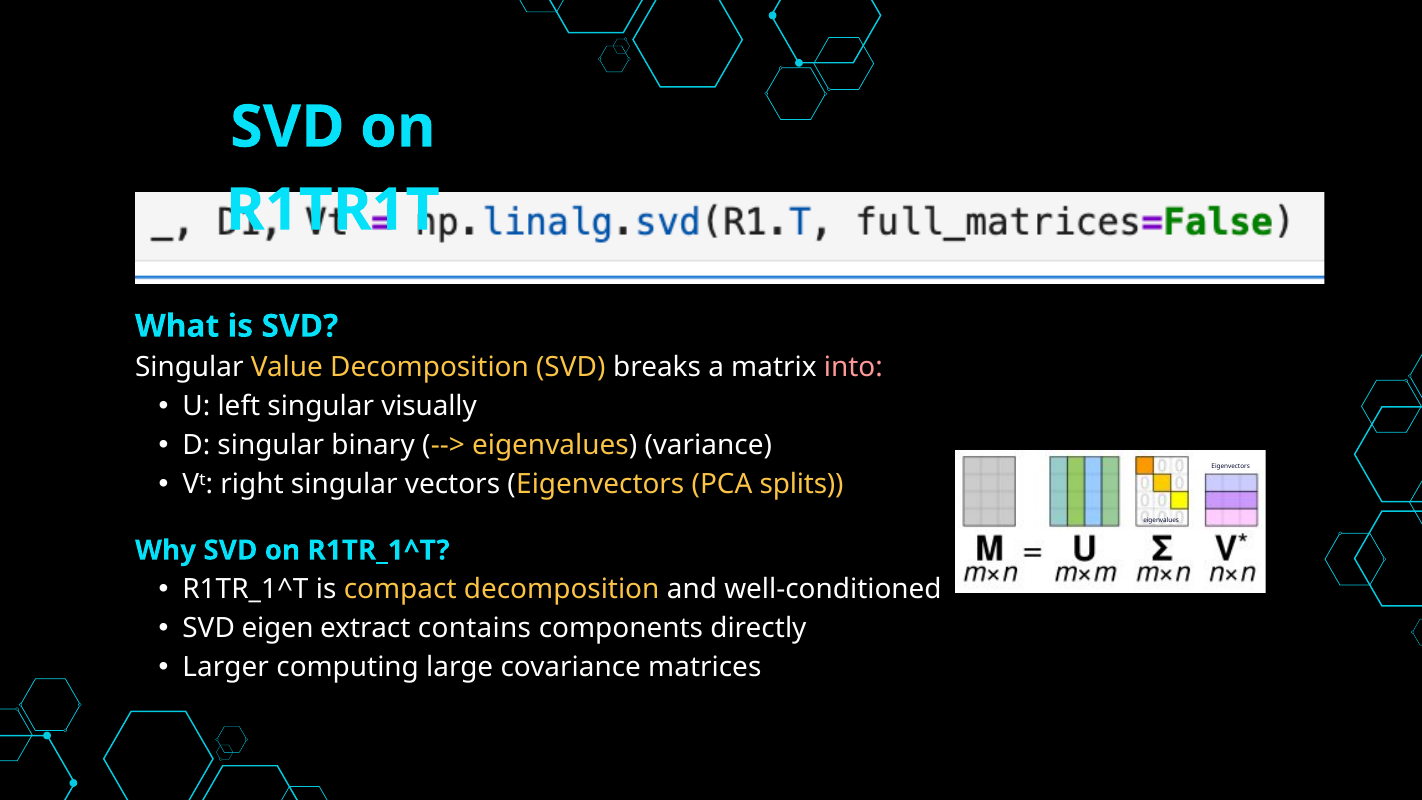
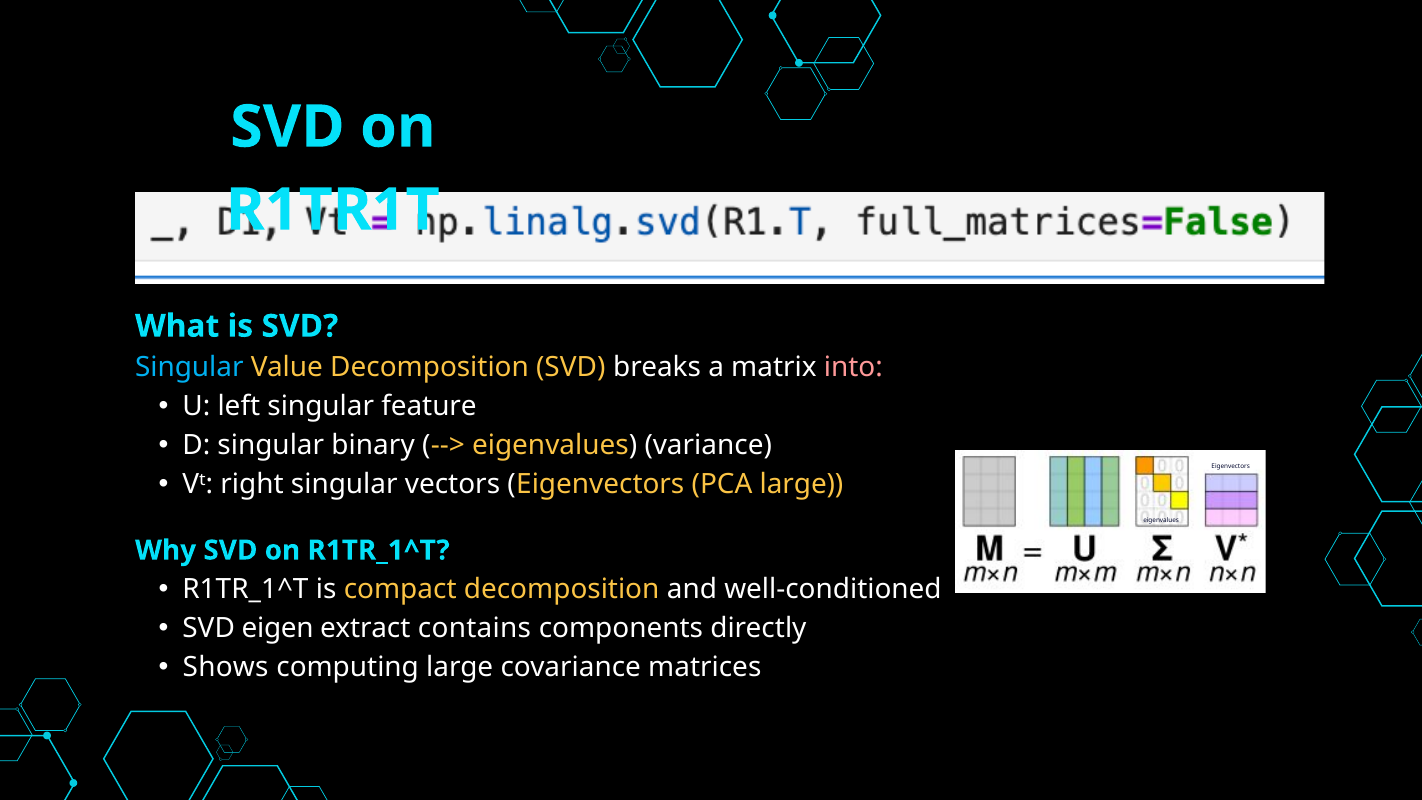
Singular colour: white -> light blue (189, 367)
visually: visually -> feature (429, 406)
PCA splits: splits -> large (802, 484)
Larger: Larger -> Shows (226, 667)
